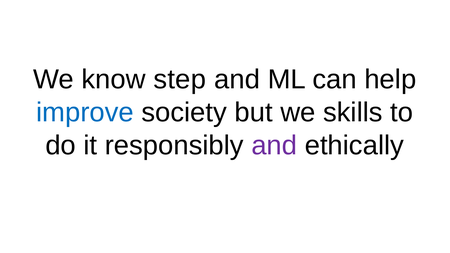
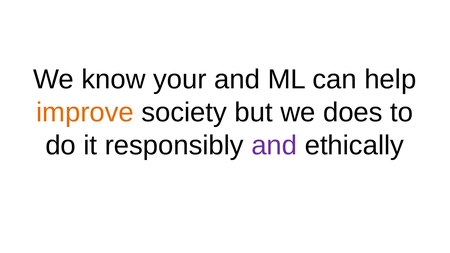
step: step -> your (180, 79)
improve colour: blue -> orange (85, 112)
skills: skills -> does (353, 112)
